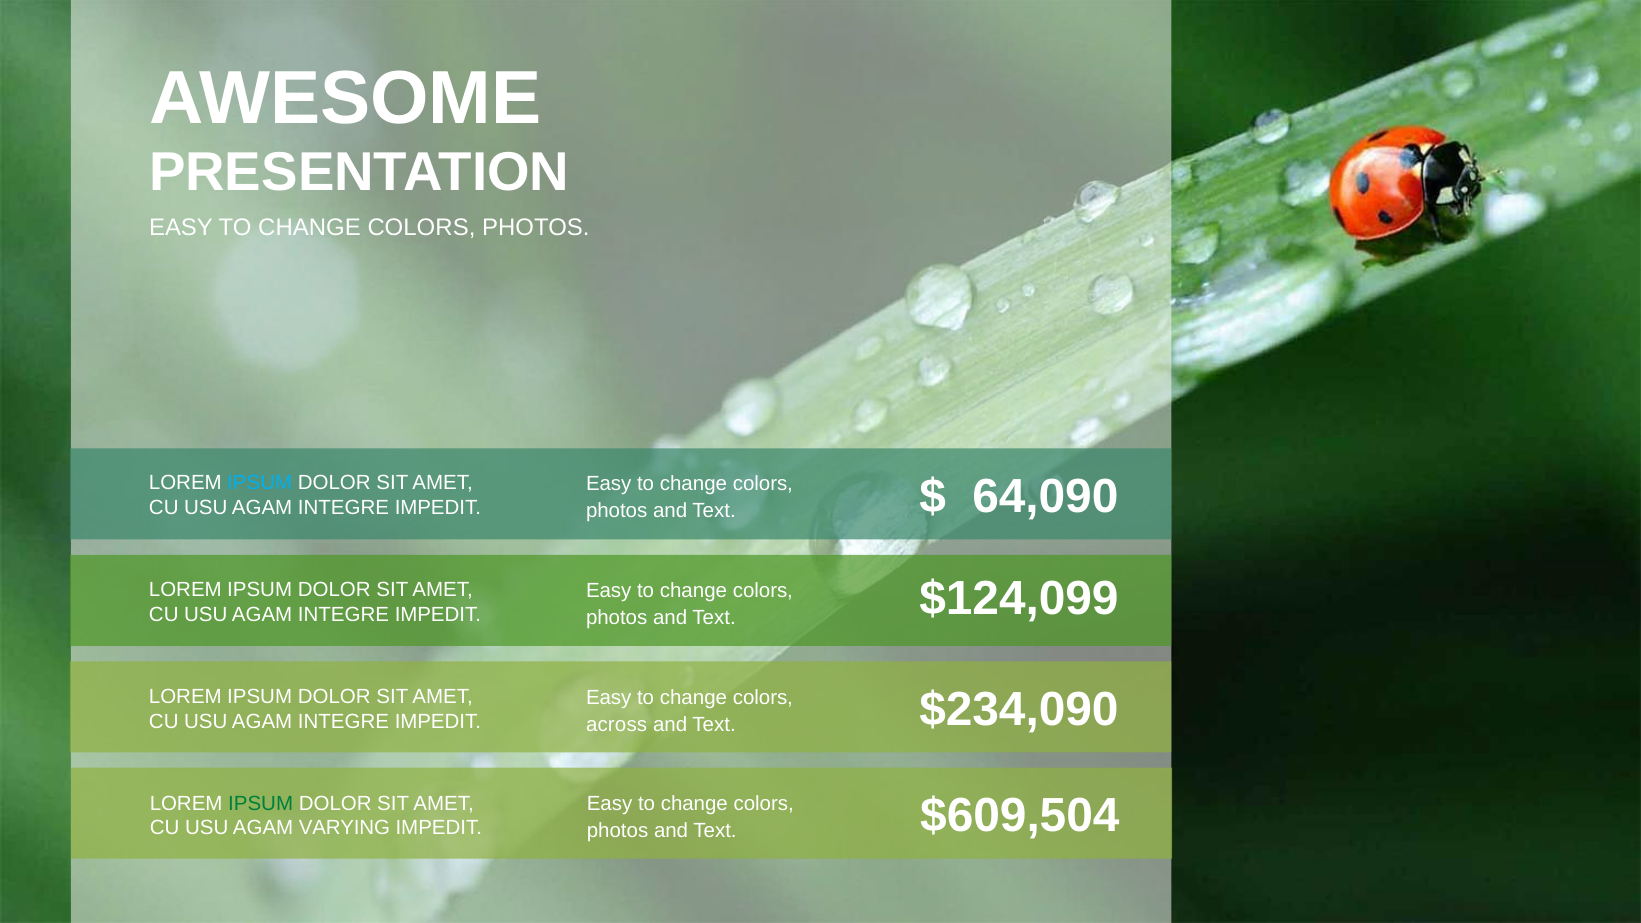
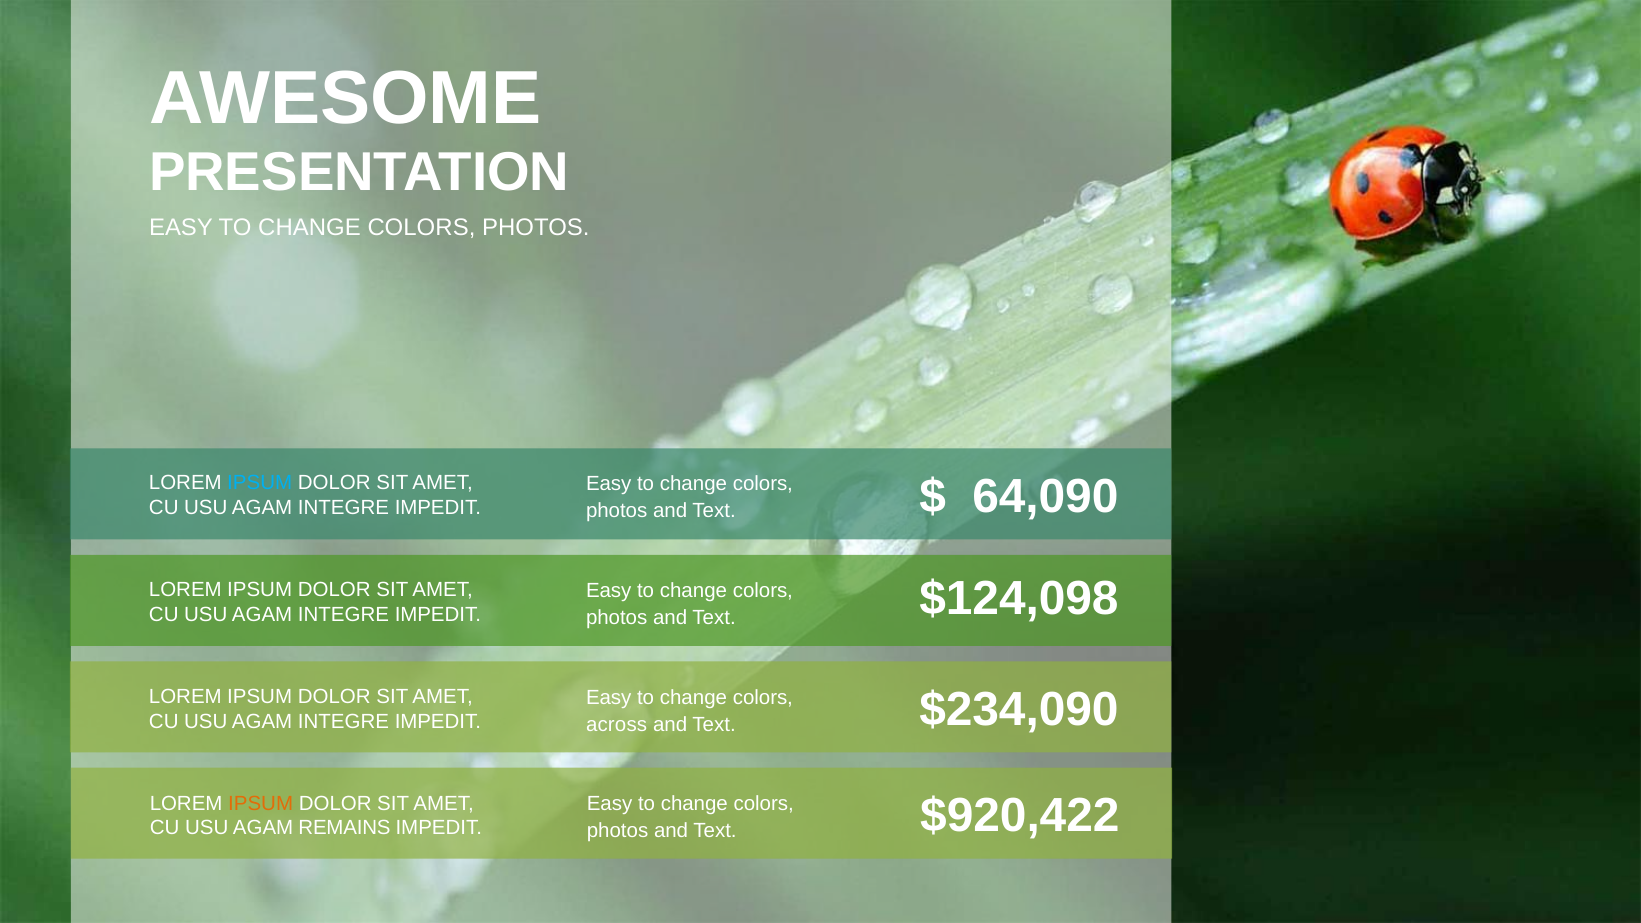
$124,099: $124,099 -> $124,098 (1019, 599)
IPSUM colour: green -> orange (261, 803)
$609,504: $609,504 -> $920,422 (1020, 816)
VARYING: VARYING -> REMAINS (344, 828)
